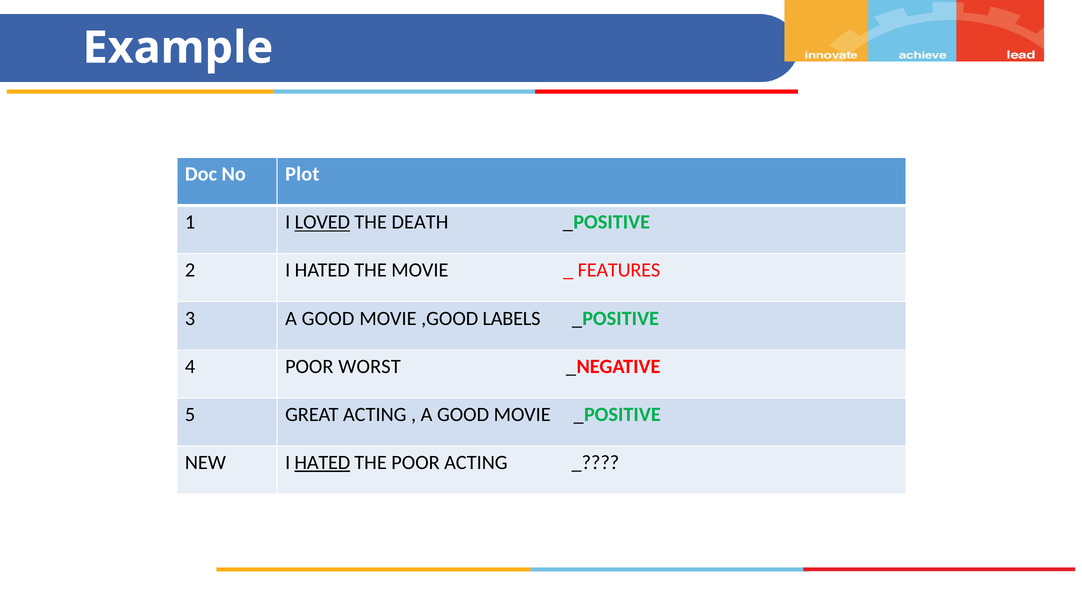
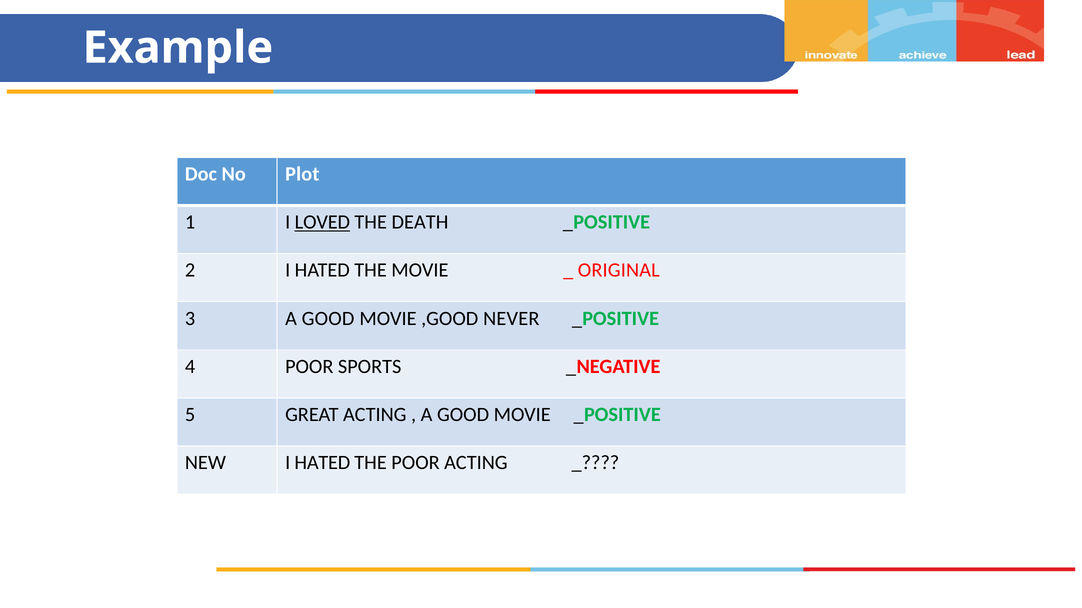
FEATURES: FEATURES -> ORIGINAL (619, 271)
LABELS: LABELS -> NEVER (511, 319)
WORST: WORST -> SPORTS (370, 367)
HATED underline: present -> none (322, 463)
